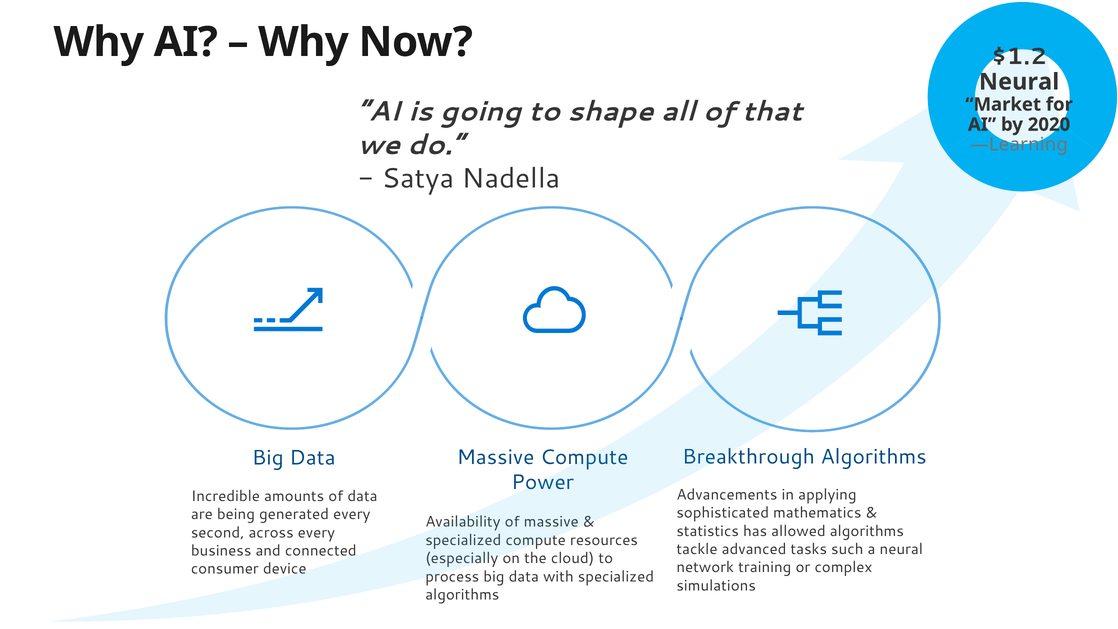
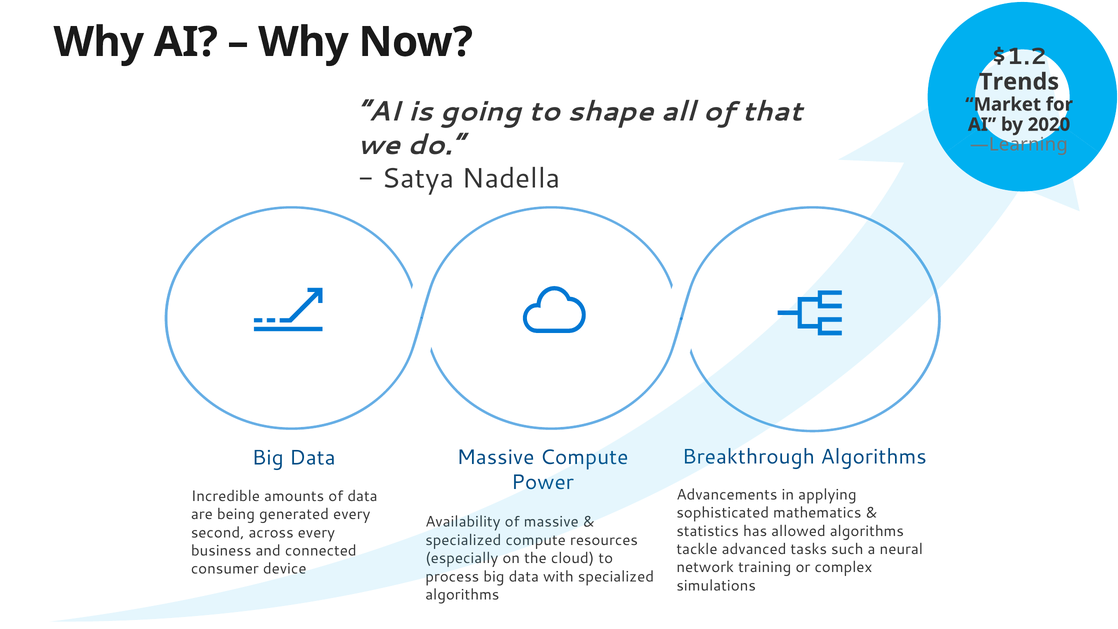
Neural: Neural -> Trends (1019, 82)
